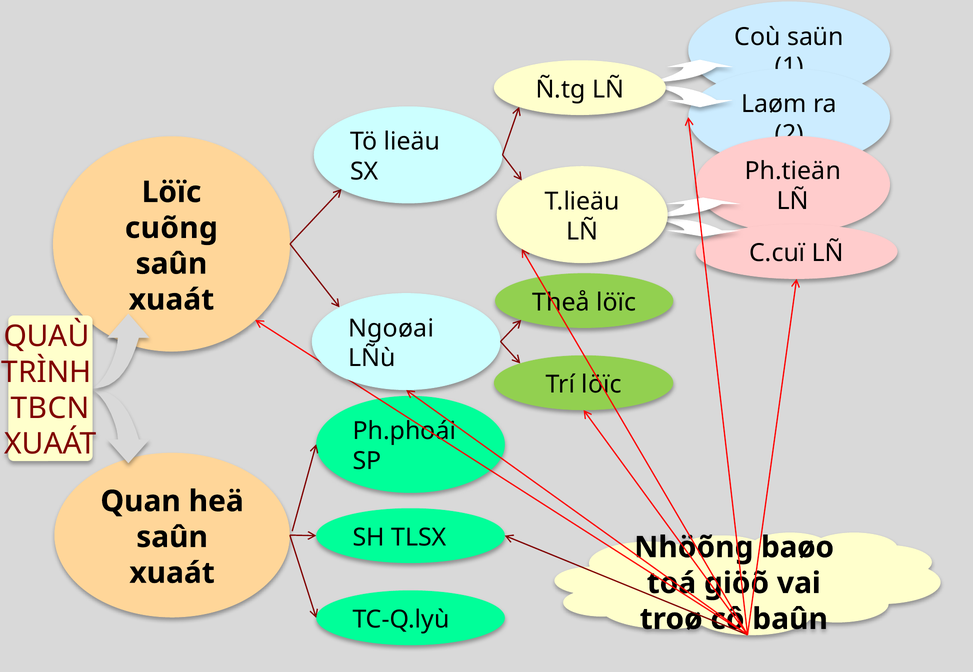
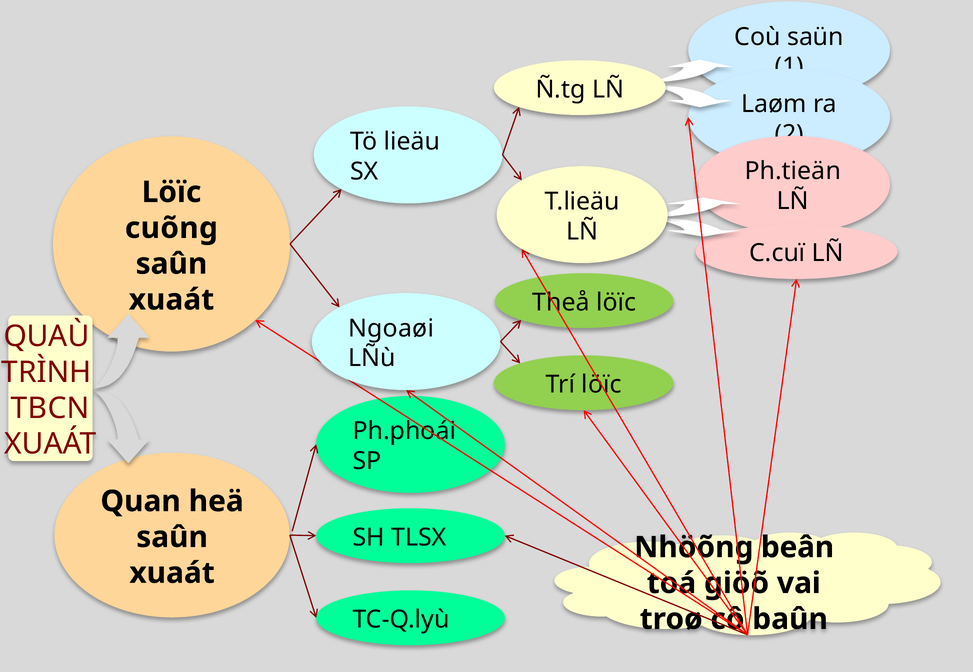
Ngoøai: Ngoøai -> Ngoaøi (391, 329)
baøo: baøo -> beân (798, 548)
